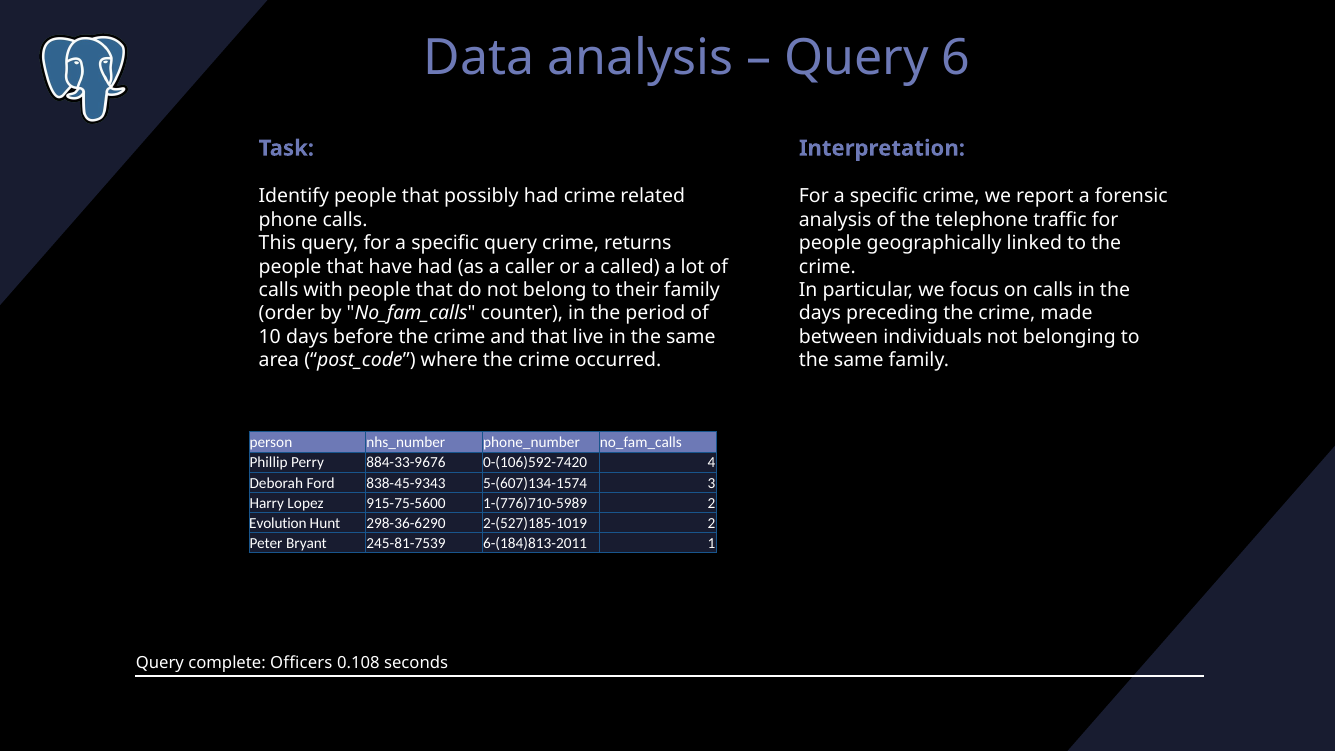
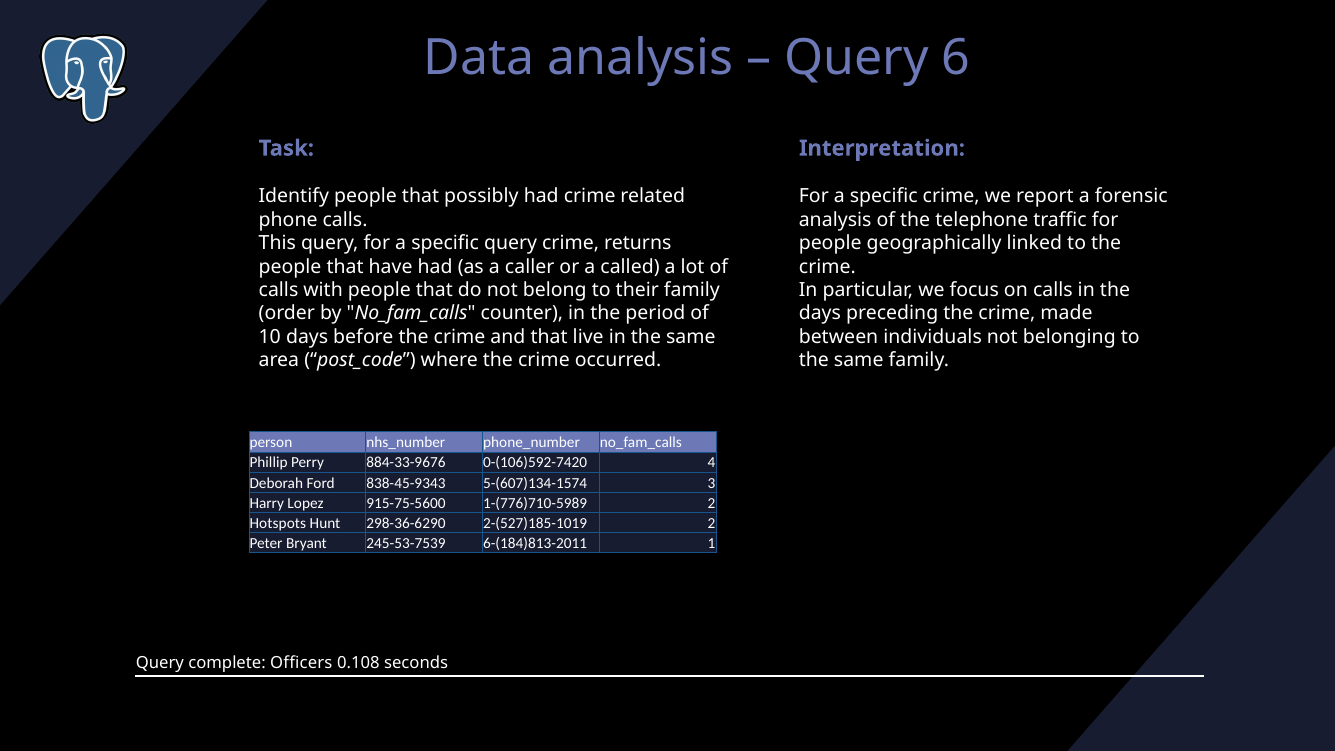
Evolution: Evolution -> Hotspots (278, 523)
245-81-7539: 245-81-7539 -> 245-53-7539 (406, 543)
